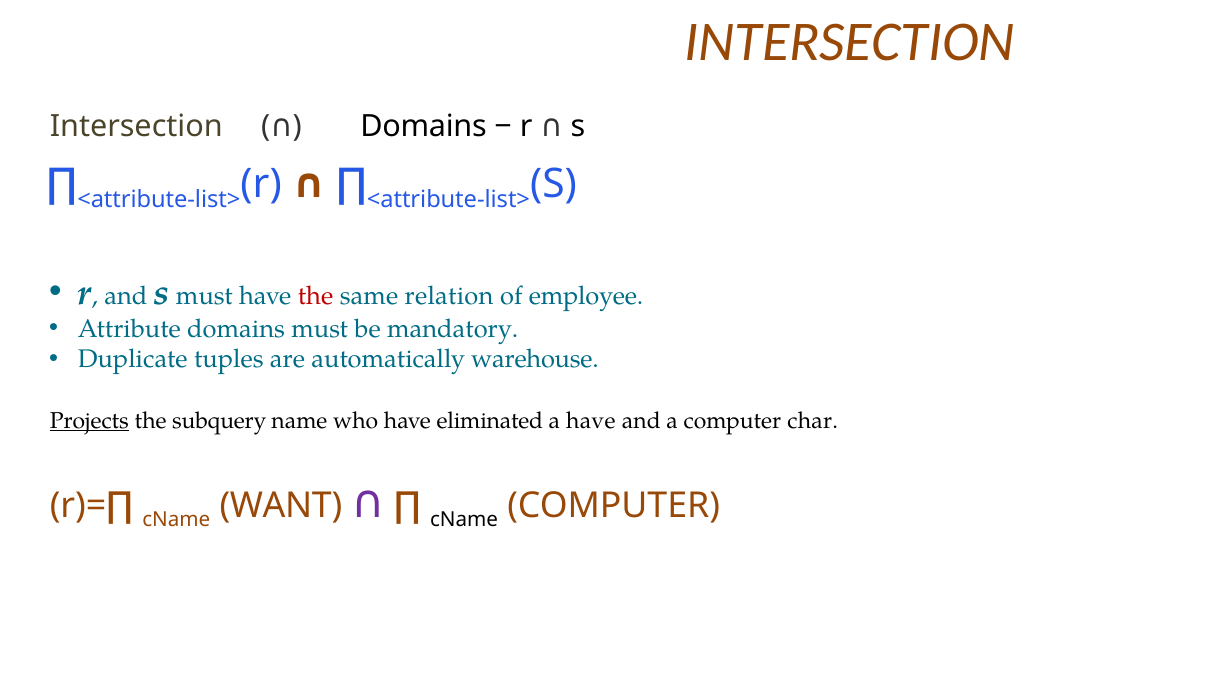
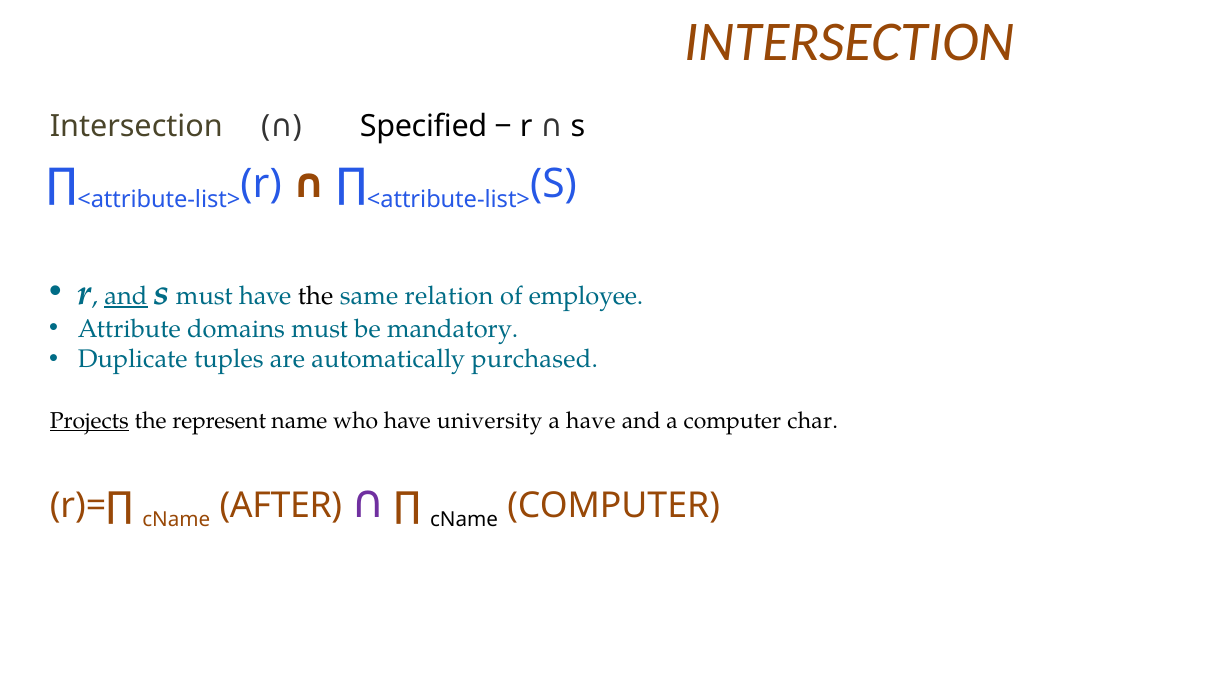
Intersection Domains: Domains -> Specified (424, 126)
and underline: none -> present (126, 296)
the colour: red -> black (316, 296)
warehouse: warehouse -> purchased (535, 359)
subquery: subquery -> represent (219, 421)
eliminated: eliminated -> university (490, 421)
WANT: WANT -> AFTER (281, 506)
